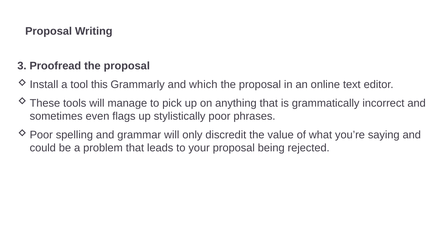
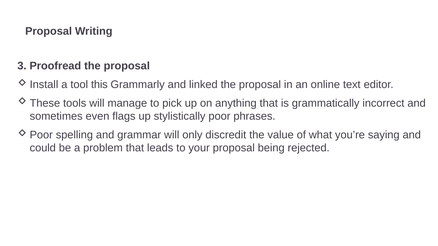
which: which -> linked (203, 85)
